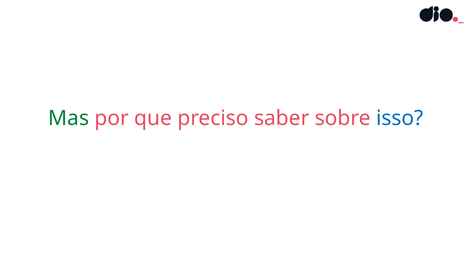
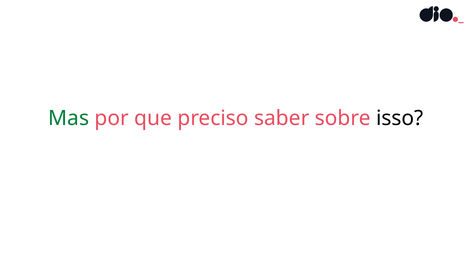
isso colour: blue -> black (400, 118)
